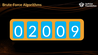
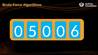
2: 2 -> 5 (32, 31)
9: 9 -> 6 (75, 31)
